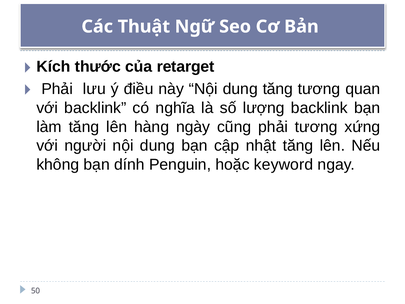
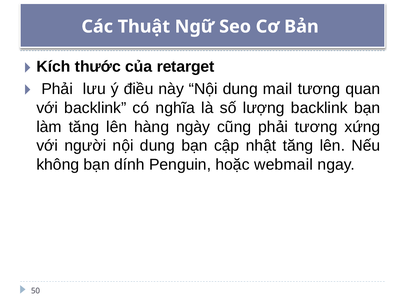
dung tăng: tăng -> mail (278, 89)
keyword: keyword -> webmail (284, 165)
